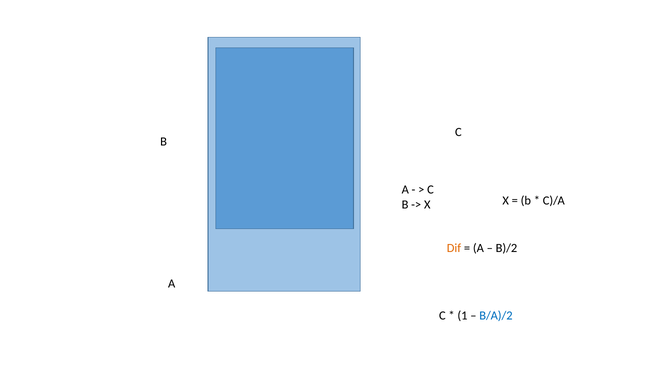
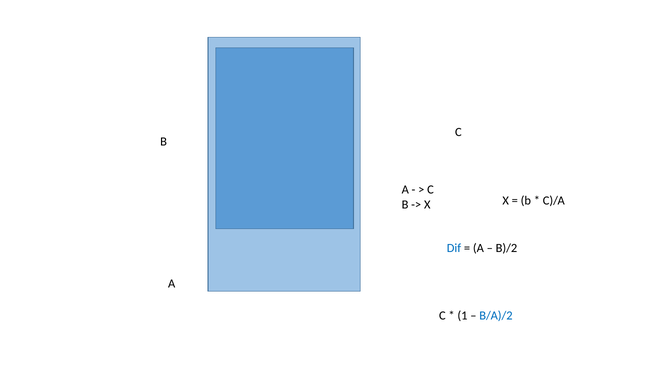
Dif colour: orange -> blue (454, 248)
